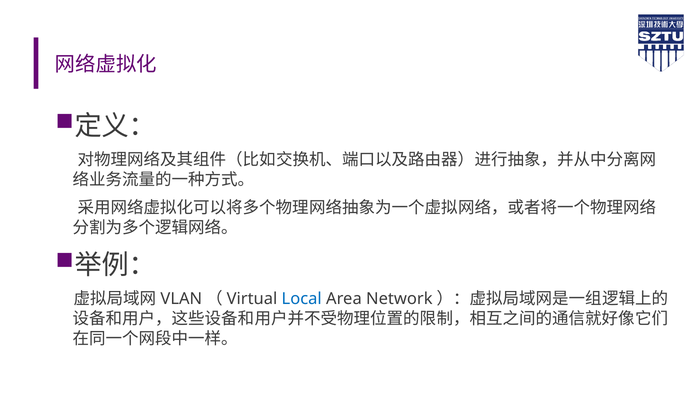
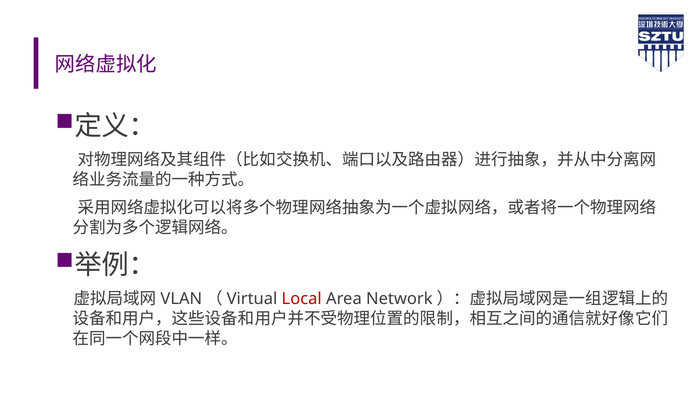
Local colour: blue -> red (302, 299)
